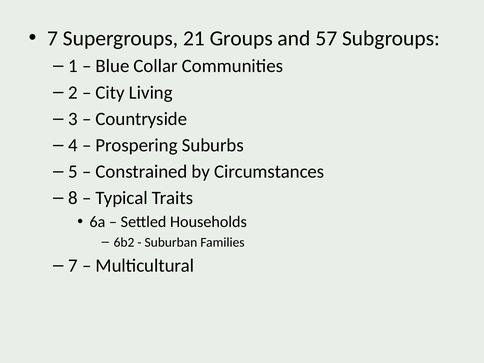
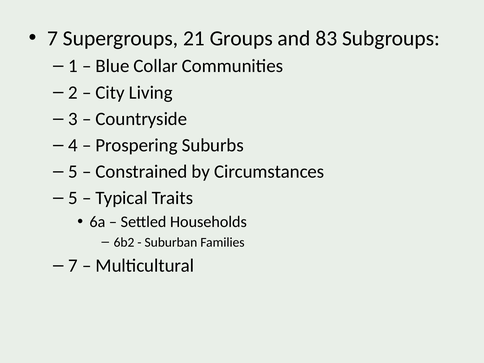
57: 57 -> 83 (326, 38)
8: 8 -> 5 (73, 198)
